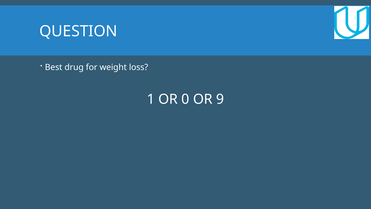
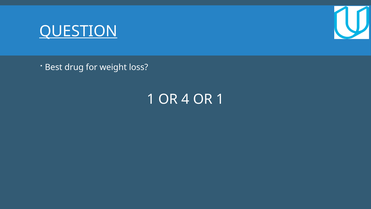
QUESTION underline: none -> present (78, 31)
0: 0 -> 4 (185, 99)
OR 9: 9 -> 1 (220, 99)
